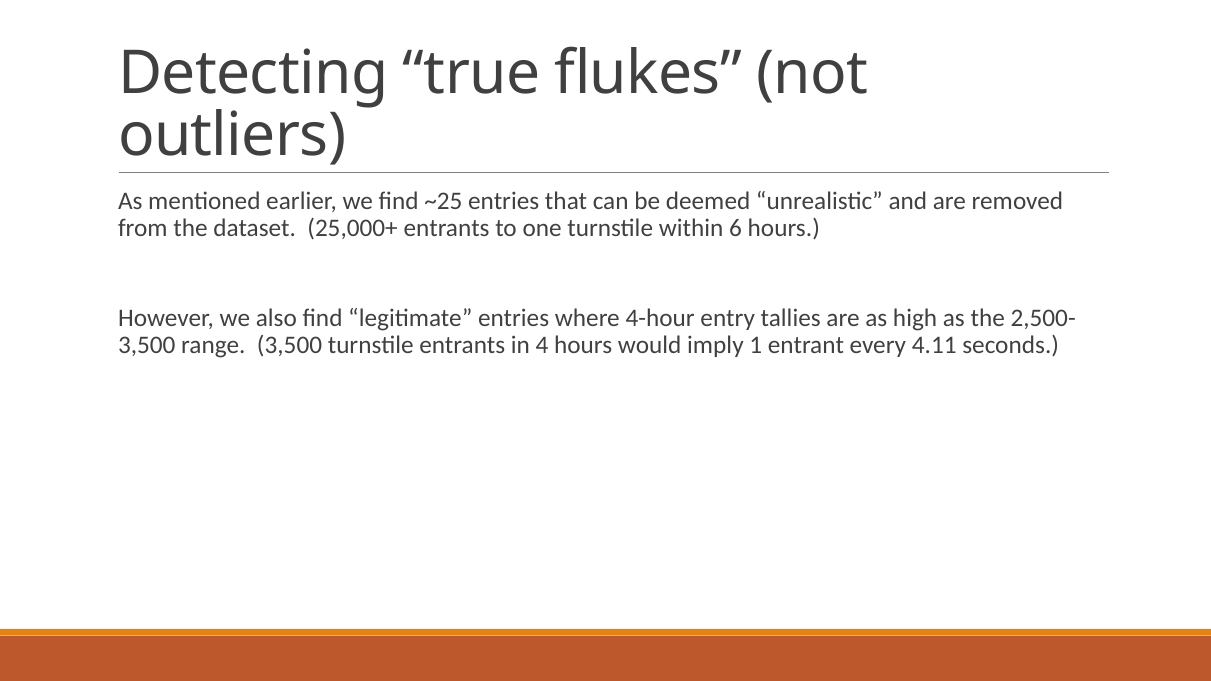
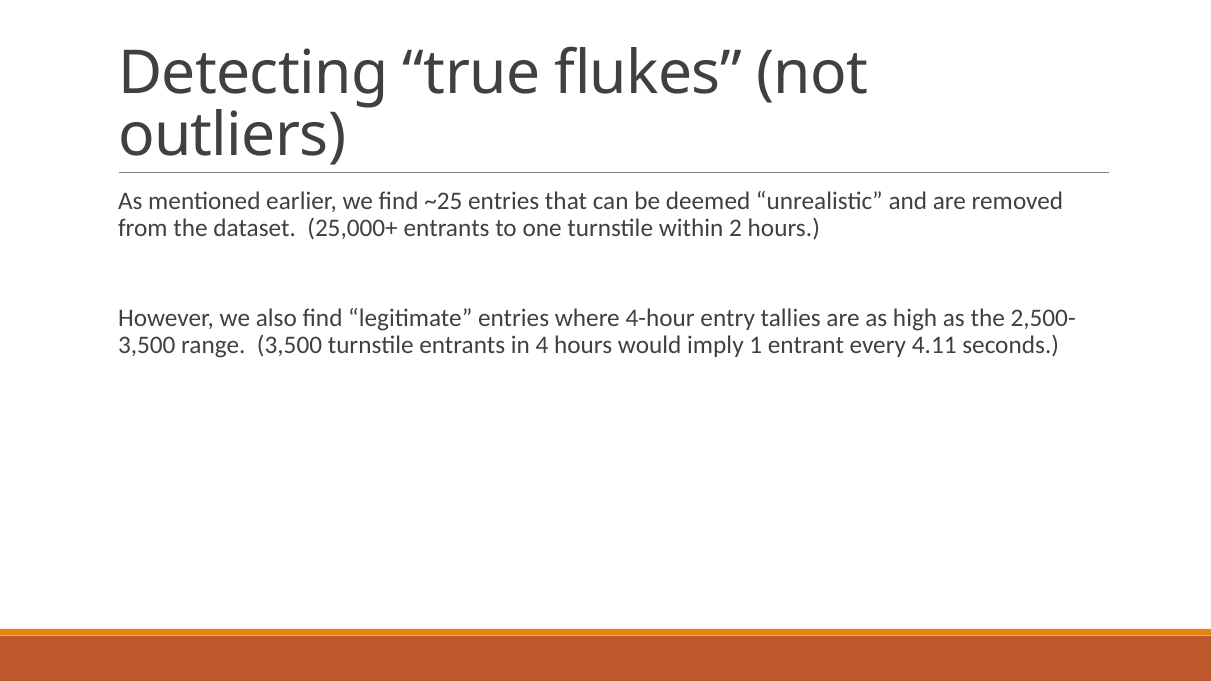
6: 6 -> 2 (736, 229)
